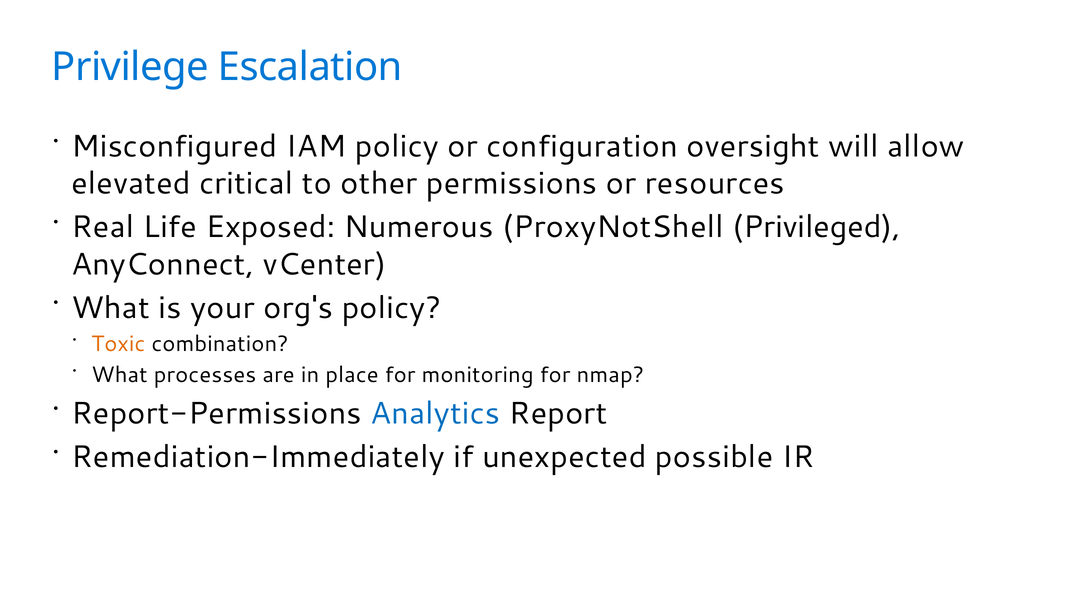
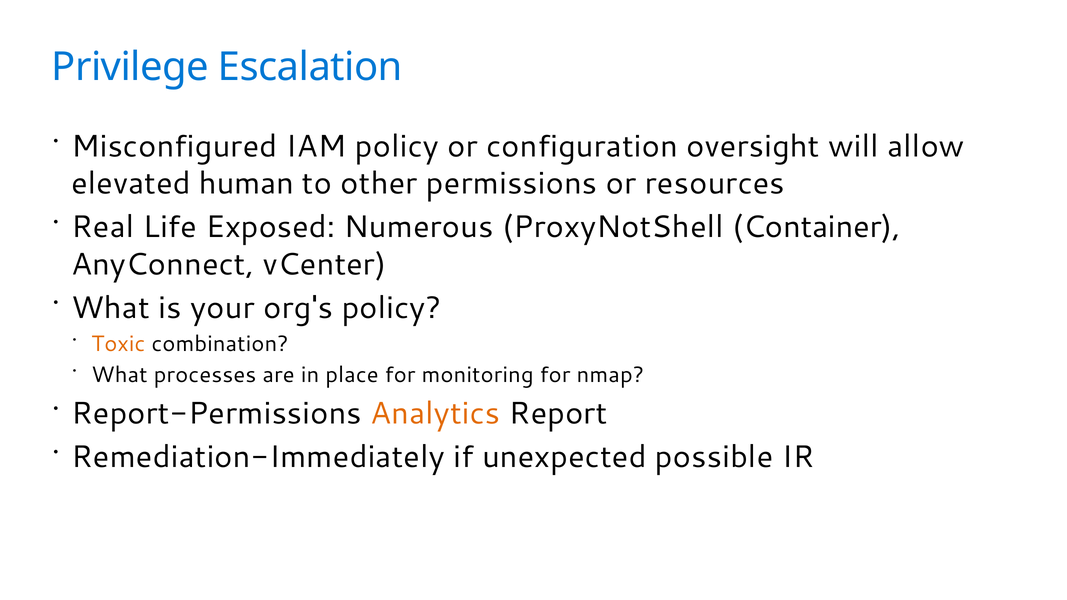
critical: critical -> human (247, 184)
Privileged: Privileged -> Container (817, 227)
Analytics colour: blue -> orange (435, 414)
